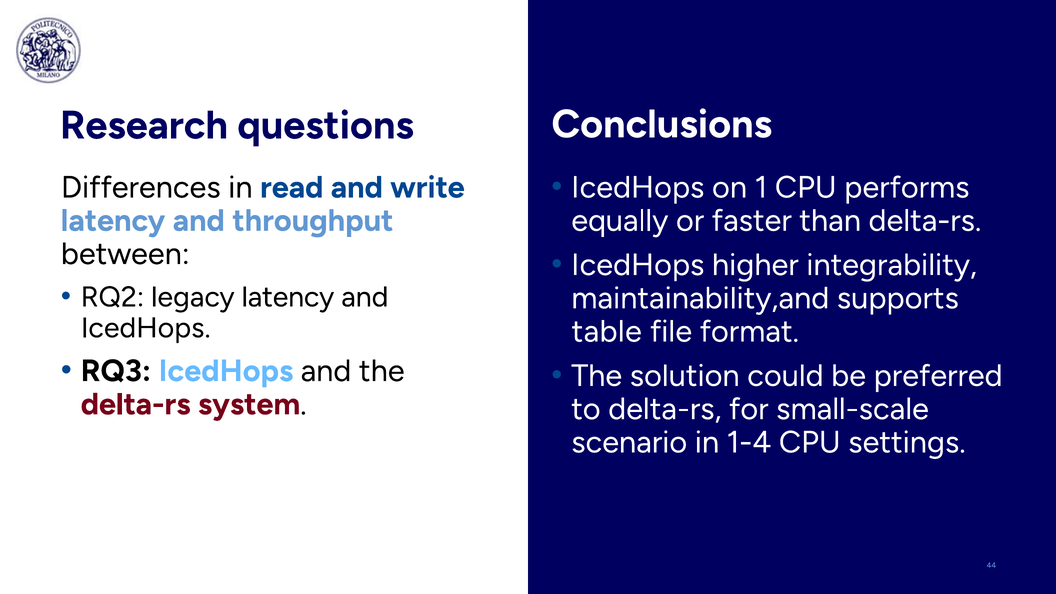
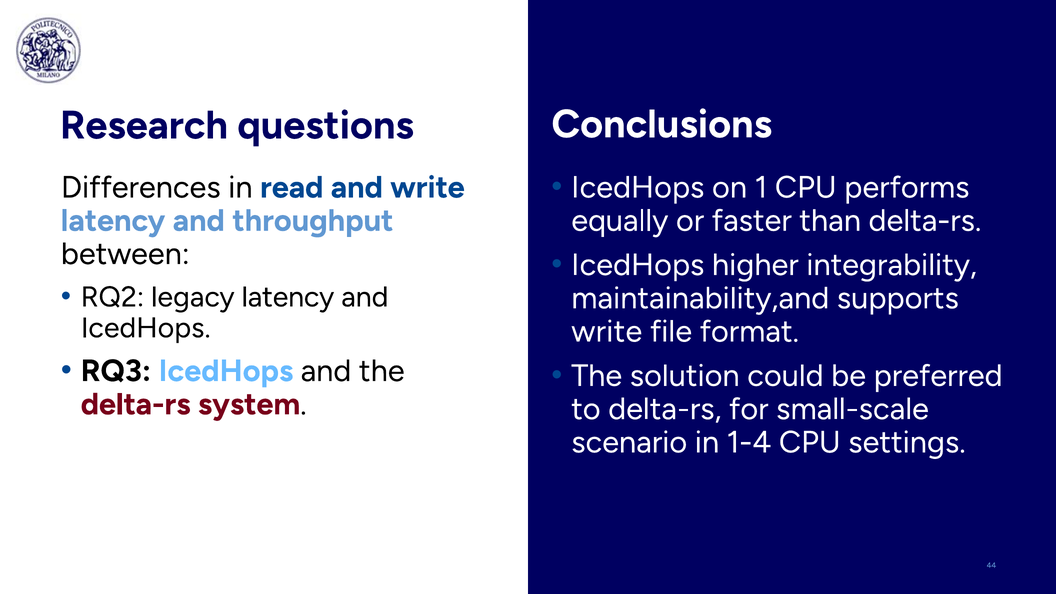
table: table -> write (607, 331)
